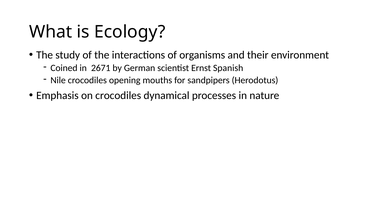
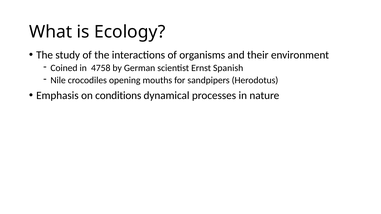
2671: 2671 -> 4758 (101, 68)
on crocodiles: crocodiles -> conditions (118, 95)
